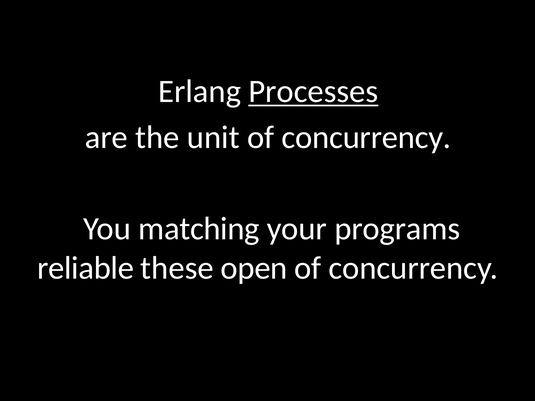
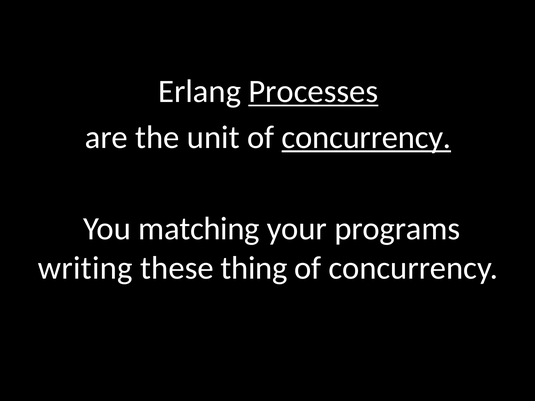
concurrency underline: none -> present (366, 137)
reliable: reliable -> writing (85, 268)
open: open -> thing (254, 268)
